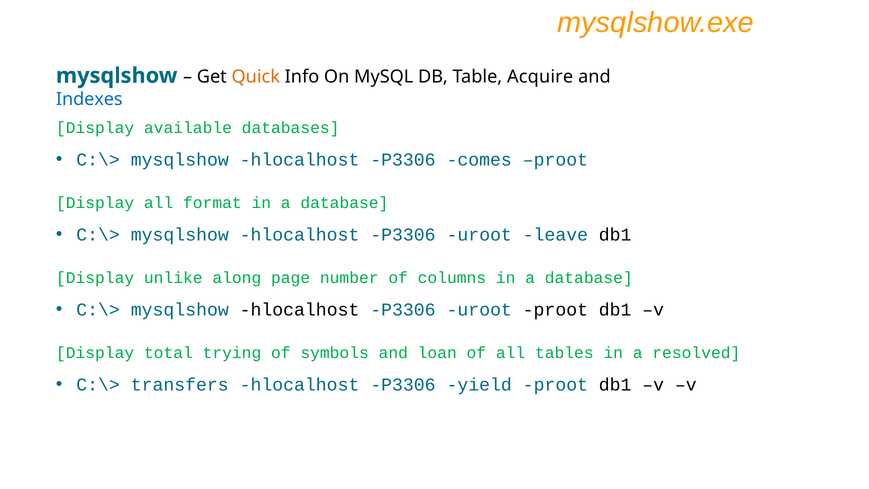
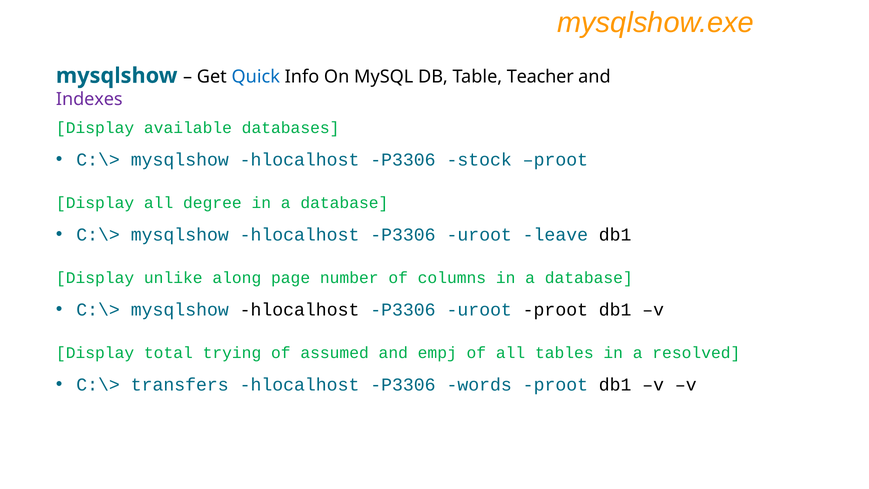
Quick colour: orange -> blue (256, 77)
Acquire: Acquire -> Teacher (540, 77)
Indexes colour: blue -> purple (89, 99)
comes: comes -> stock (479, 160)
format: format -> degree (212, 203)
symbols: symbols -> assumed (335, 353)
loan: loan -> empj (437, 353)
yield: yield -> words (479, 384)
